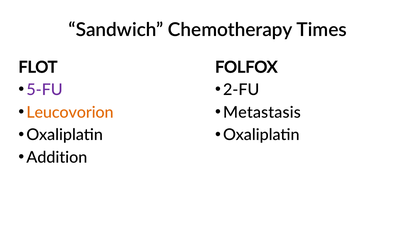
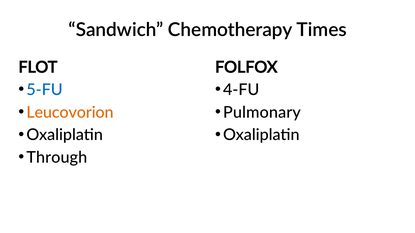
5-FU colour: purple -> blue (45, 90)
2-FU: 2-FU -> 4-FU (241, 90)
Metastasis: Metastasis -> Pulmonary (262, 113)
Addition: Addition -> Through (57, 158)
